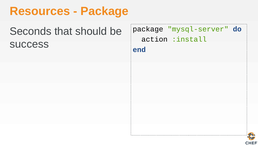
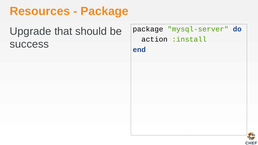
Seconds: Seconds -> Upgrade (31, 31)
